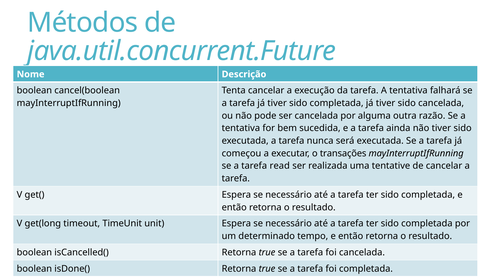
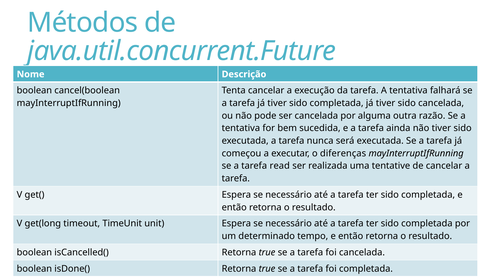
transações: transações -> diferenças (343, 154)
